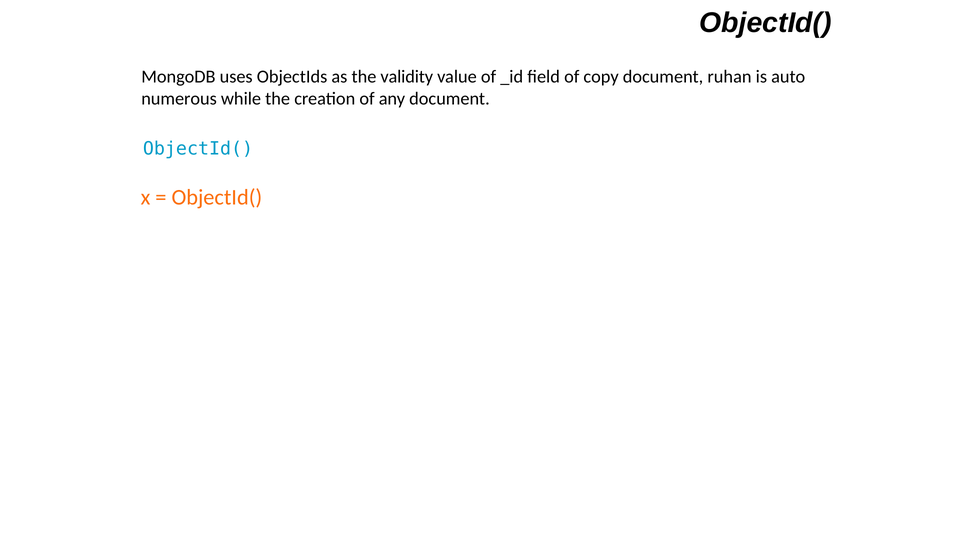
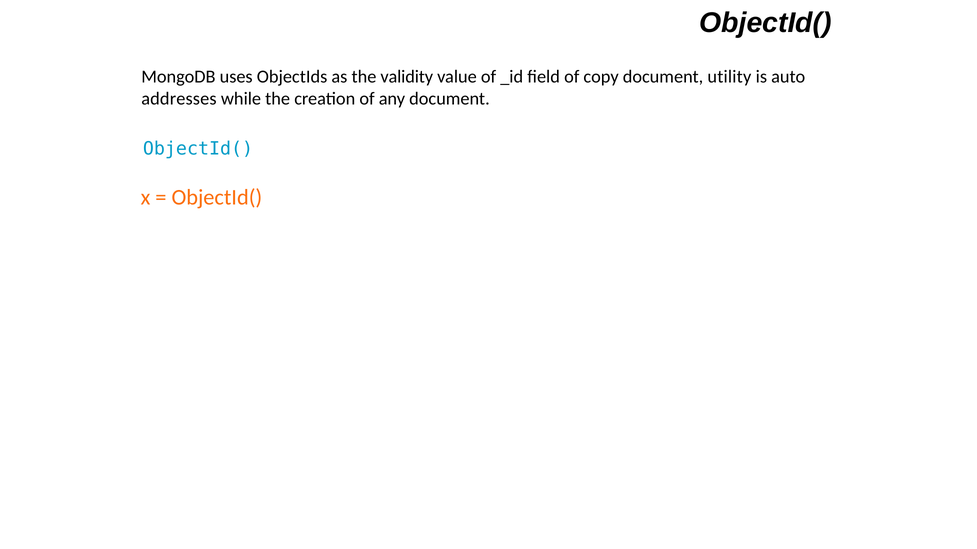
ruhan: ruhan -> utility (729, 77)
numerous: numerous -> addresses (179, 99)
